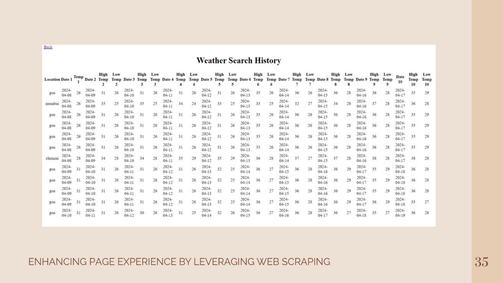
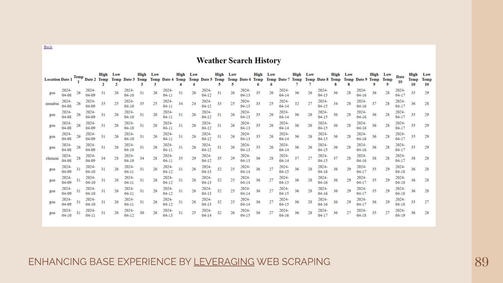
PAGE: PAGE -> BASE (102, 262)
LEVERAGING underline: none -> present (224, 262)
35: 35 -> 89 (482, 263)
